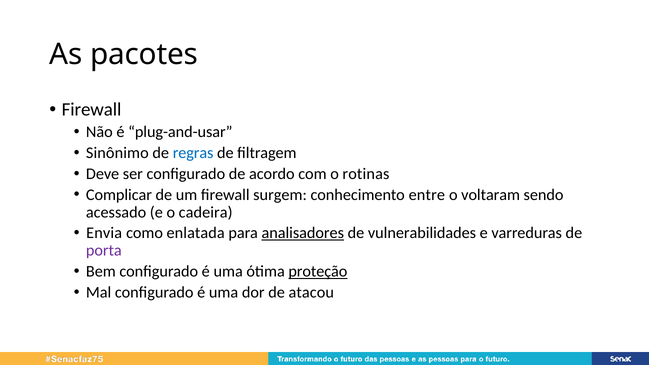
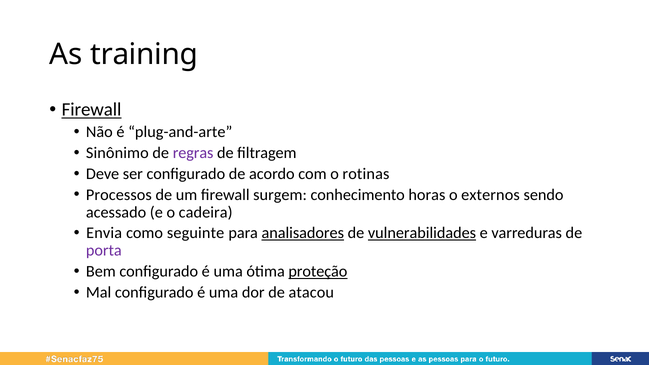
pacotes: pacotes -> training (144, 55)
Firewall underline: none -> present (92, 110)
plug-and-usar: plug-and-usar -> plug-and-arte (180, 132)
regras colour: blue -> purple (193, 153)
Complicar: Complicar -> Processos (119, 195)
entre: entre -> horas (427, 195)
voltaram: voltaram -> externos (491, 195)
enlatada: enlatada -> seguinte (196, 233)
vulnerabilidades underline: none -> present (422, 233)
